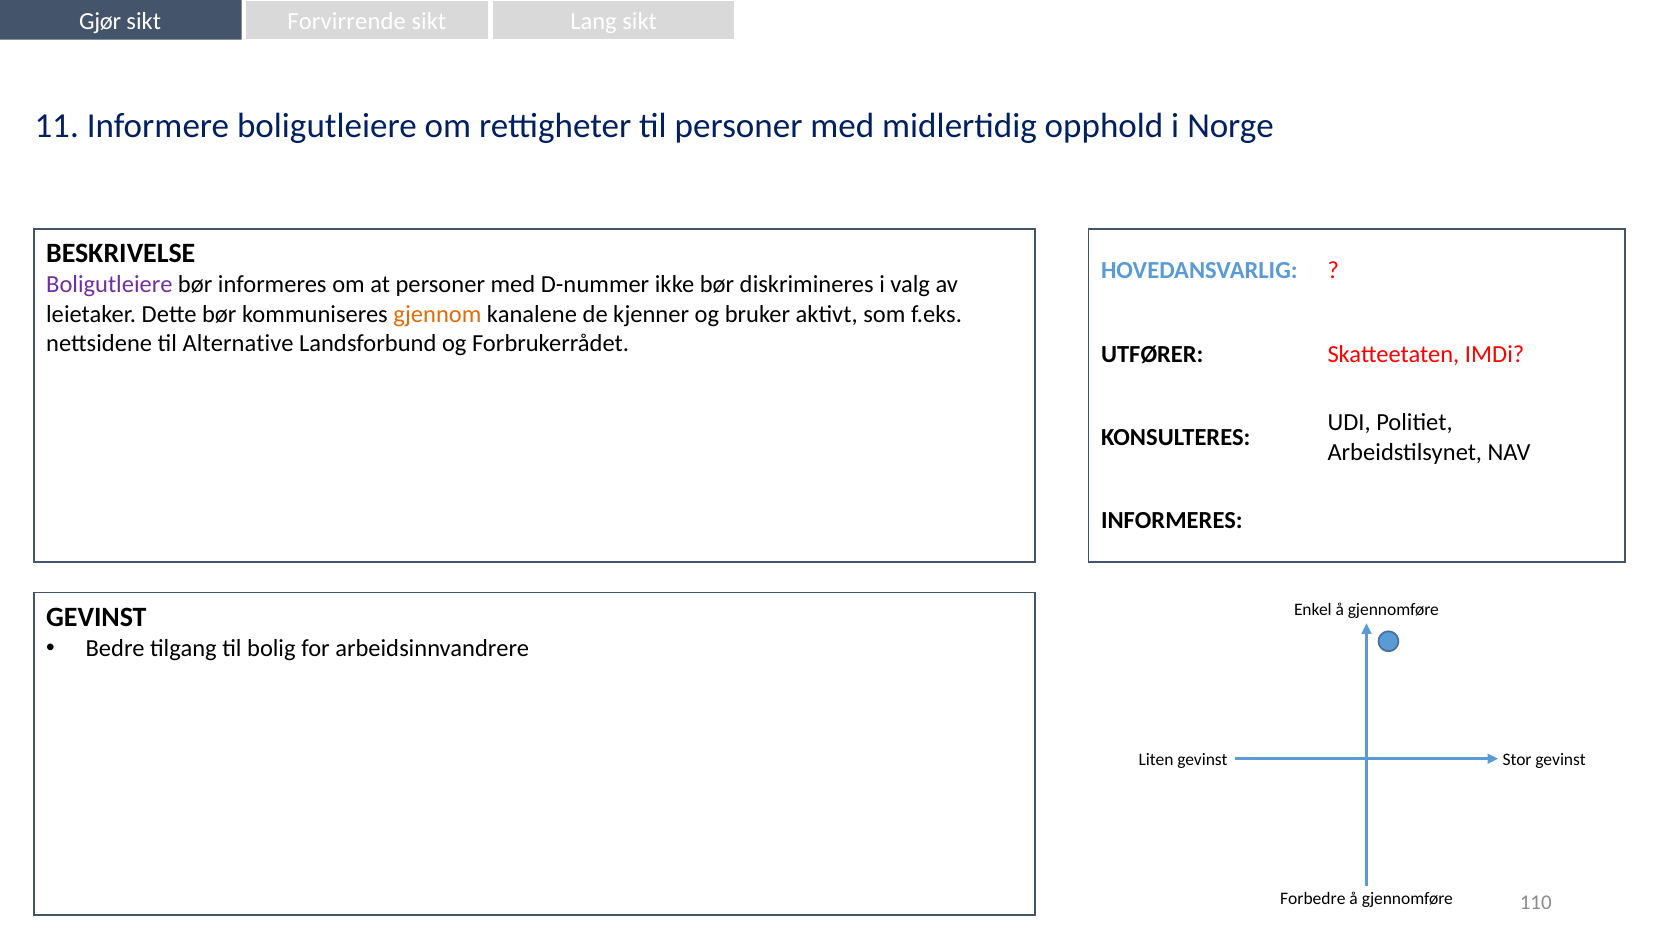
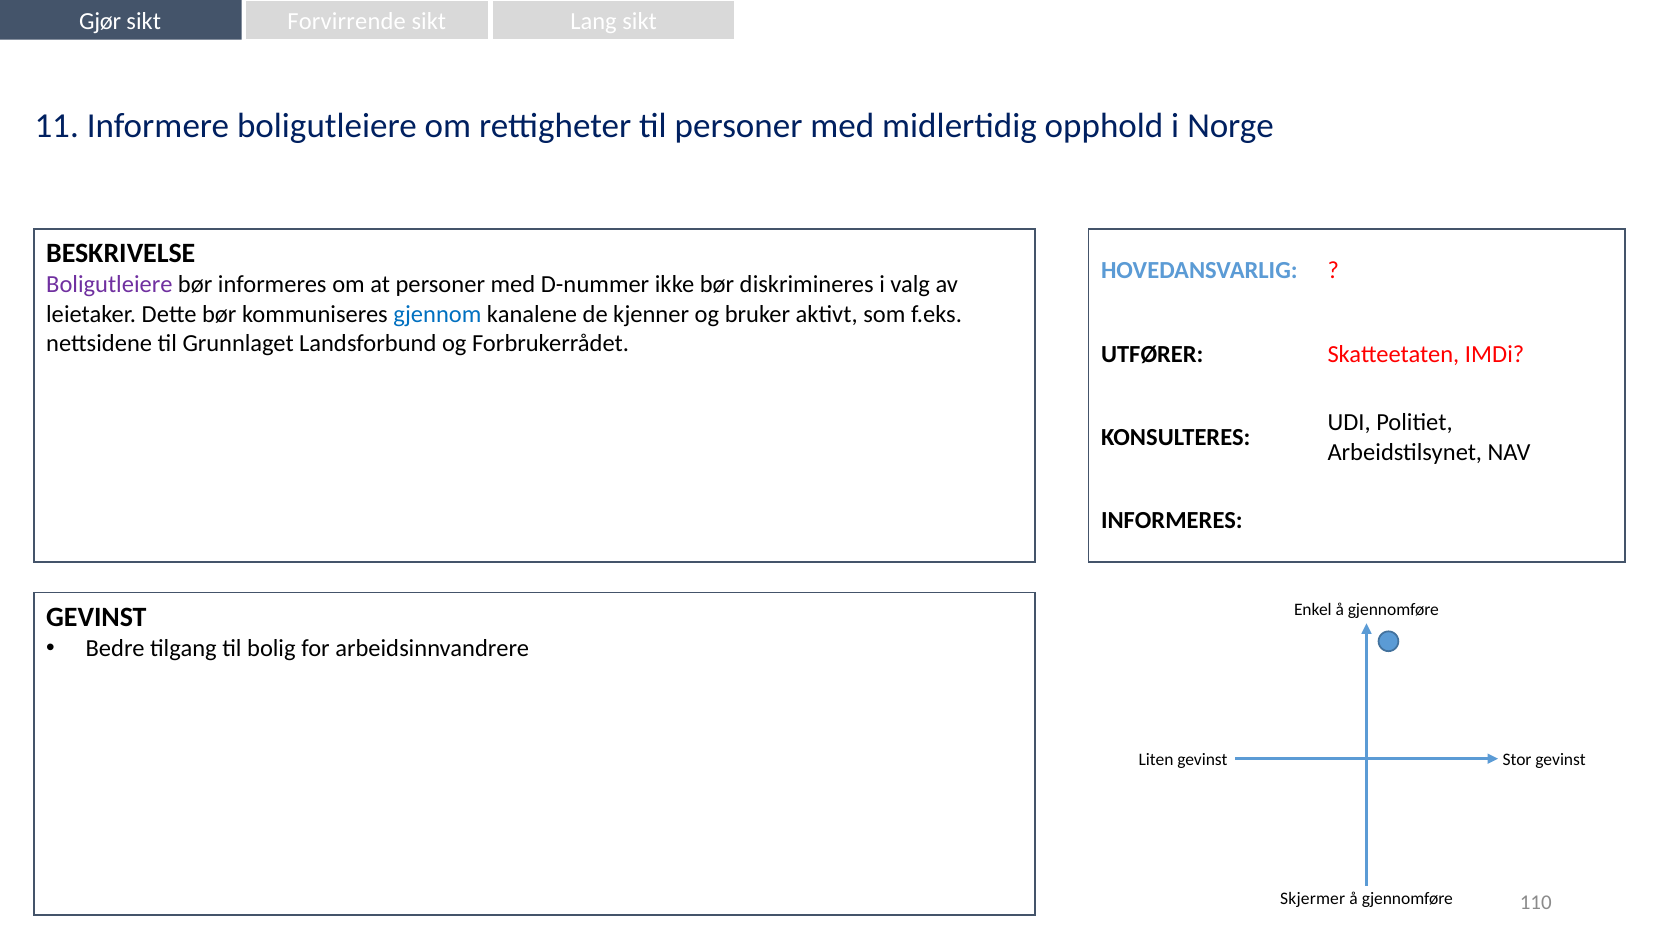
gjennom colour: orange -> blue (437, 314)
Alternative: Alternative -> Grunnlaget (238, 344)
Forbedre: Forbedre -> Skjermer (1313, 899)
